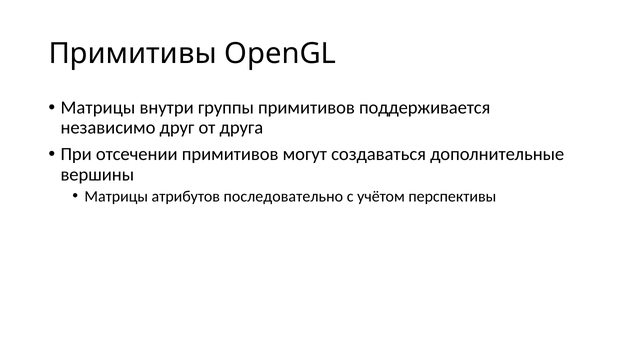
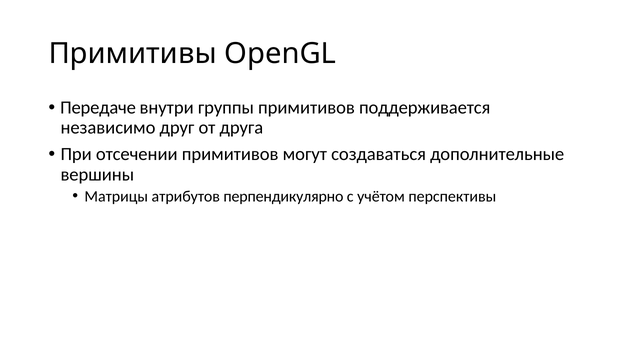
Матрицы: Матрицы -> Передаче (98, 108)
последовательно: последовательно -> перпендикулярно (283, 197)
